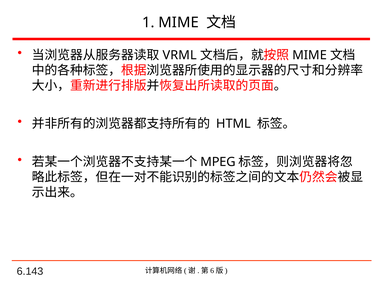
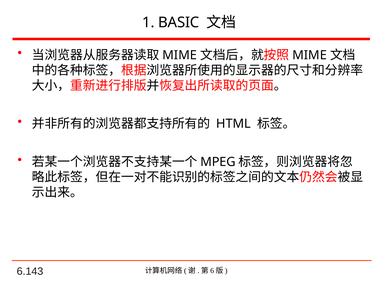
1 MIME: MIME -> BASIC (179, 23)
VRML: VRML -> MIME (180, 55)
